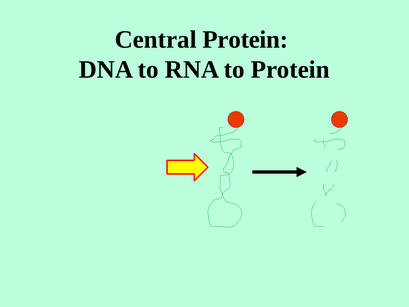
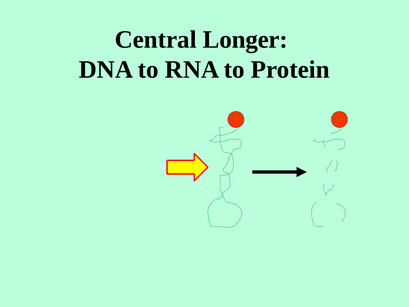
Central Protein: Protein -> Longer (245, 40)
